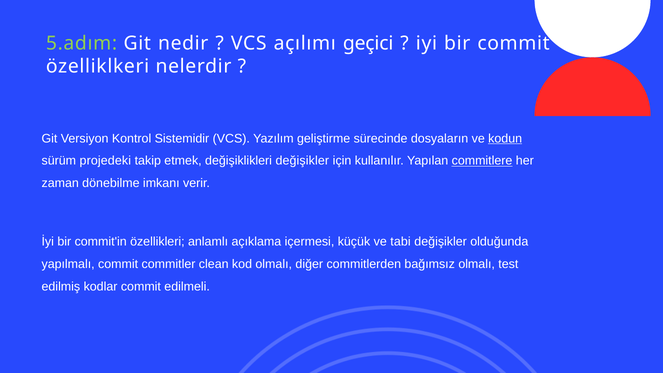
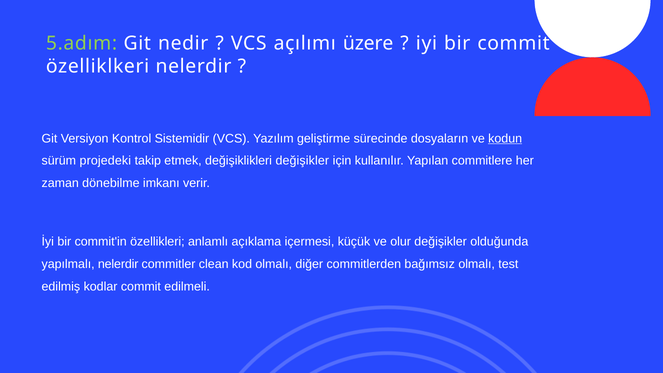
geçici: geçici -> üzere (368, 43)
commitlere underline: present -> none (482, 161)
tabi: tabi -> olur (401, 242)
yapılmalı commit: commit -> nelerdir (118, 264)
